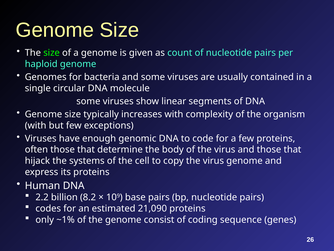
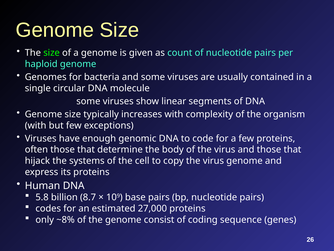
2.2: 2.2 -> 5.8 (42, 197)
8.2: 8.2 -> 8.7 (88, 197)
21,090: 21,090 -> 27,000 (152, 208)
~1%: ~1% -> ~8% (66, 219)
